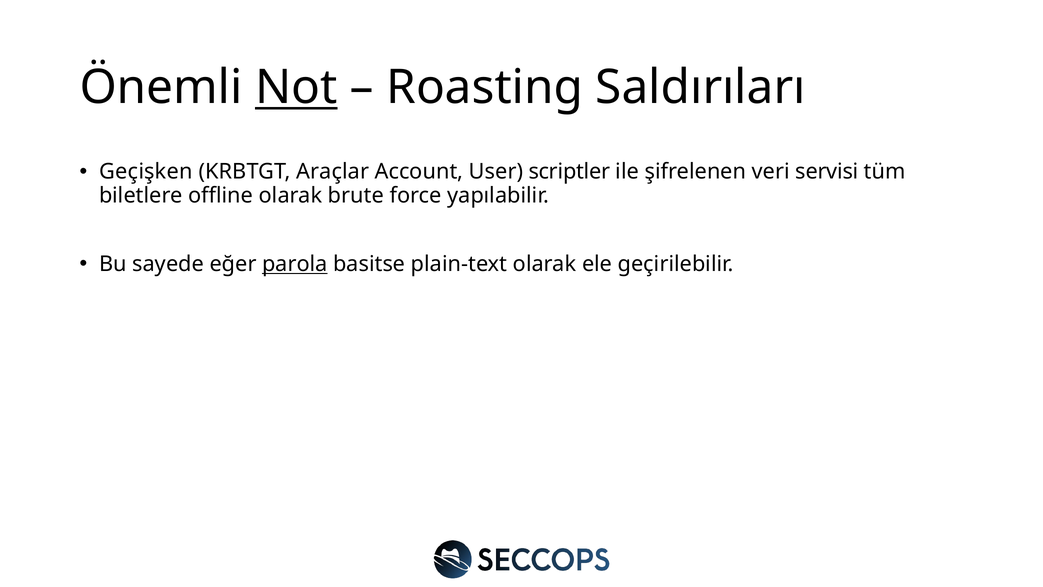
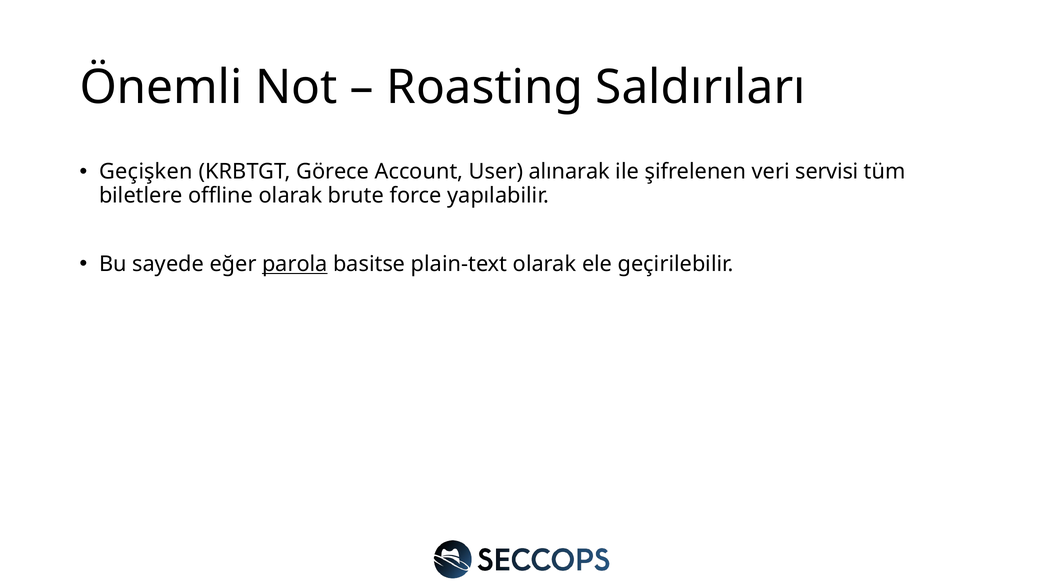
Not underline: present -> none (296, 88)
Araçlar: Araçlar -> Görece (333, 172)
scriptler: scriptler -> alınarak (569, 172)
